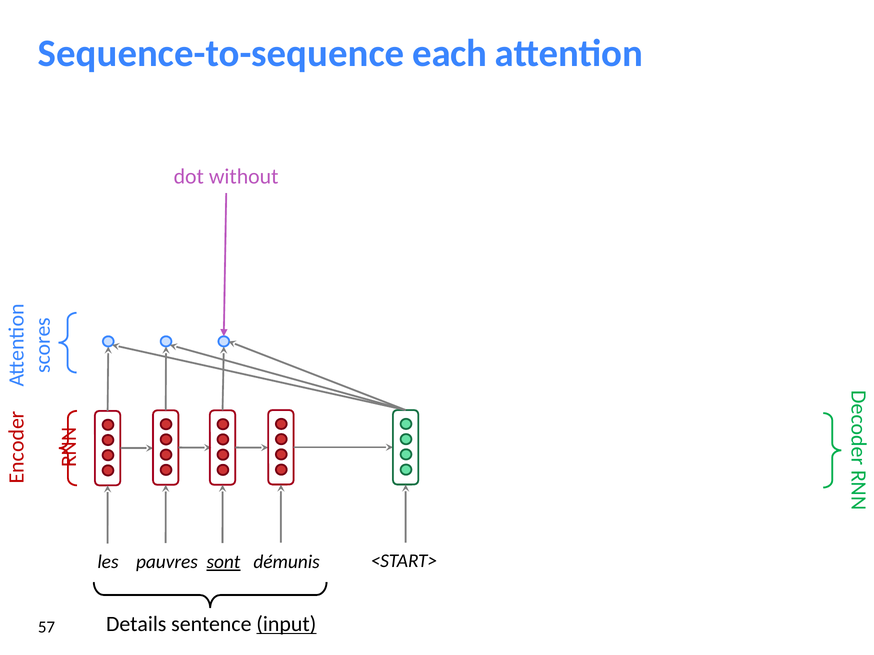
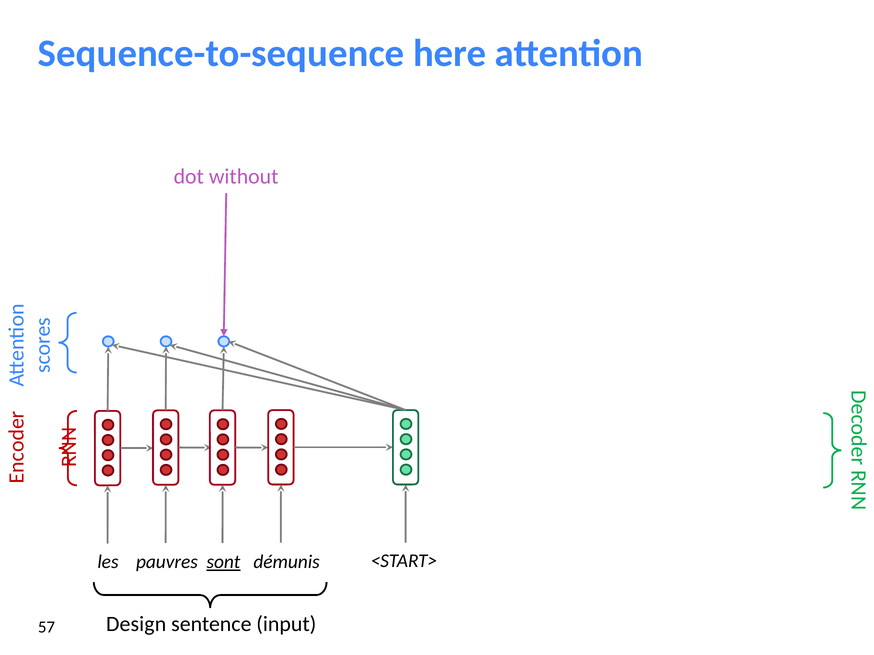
each: each -> here (450, 54)
Details: Details -> Design (136, 625)
input underline: present -> none (286, 625)
